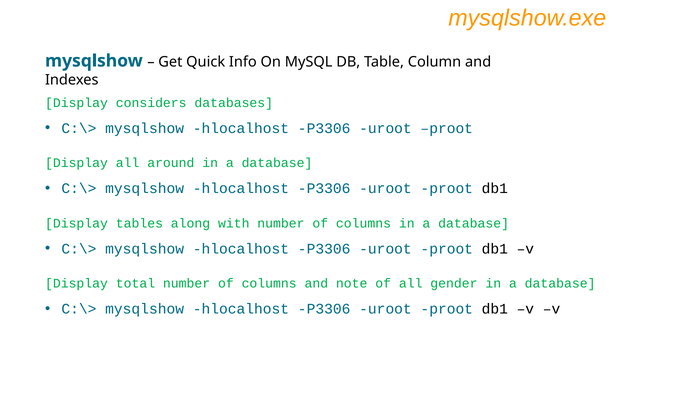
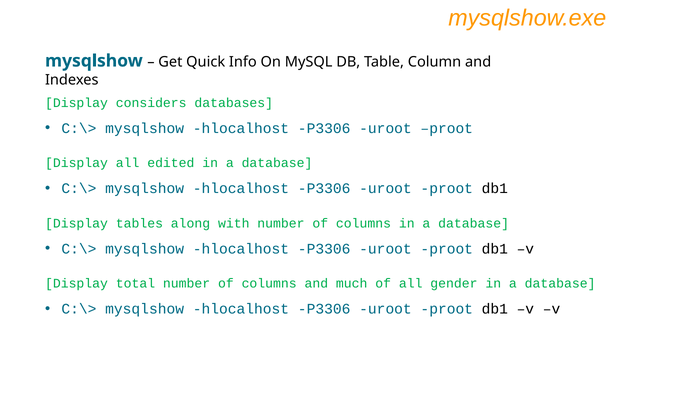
around: around -> edited (171, 163)
note: note -> much (352, 284)
